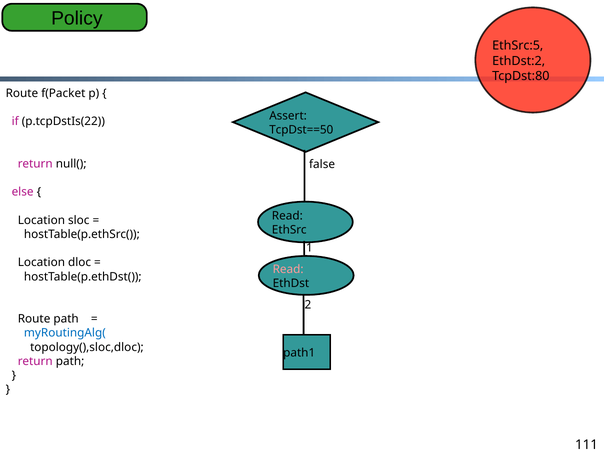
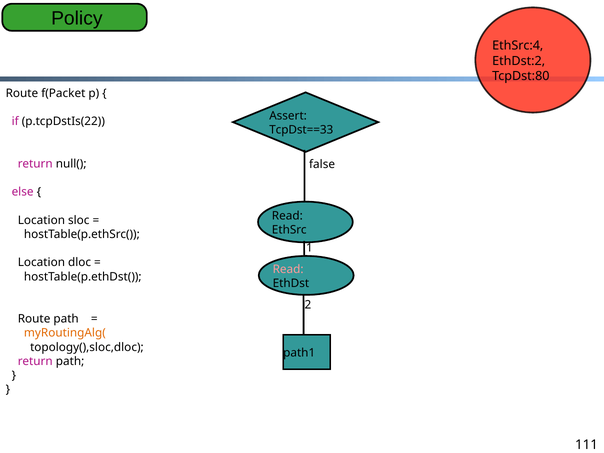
EthSrc:5: EthSrc:5 -> EthSrc:4 (518, 46)
TcpDst==50: TcpDst==50 -> TcpDst==33 (301, 130)
myRoutingAlg( colour: blue -> orange (65, 333)
